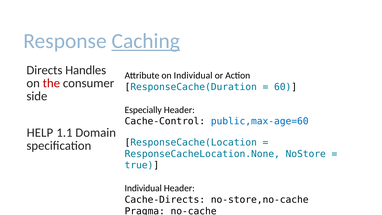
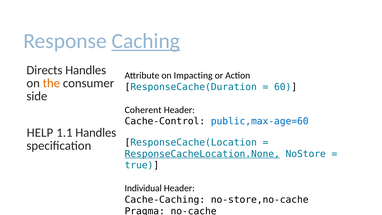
on Individual: Individual -> Impacting (193, 75)
the colour: red -> orange (51, 83)
Especially: Especially -> Coherent (143, 110)
1.1 Domain: Domain -> Handles (96, 133)
ResponseCacheLocation.None underline: none -> present (202, 154)
Cache-Directs: Cache-Directs -> Cache-Caching (165, 200)
